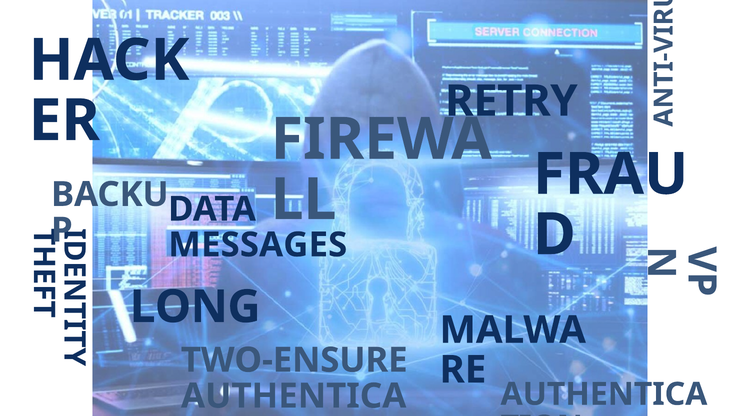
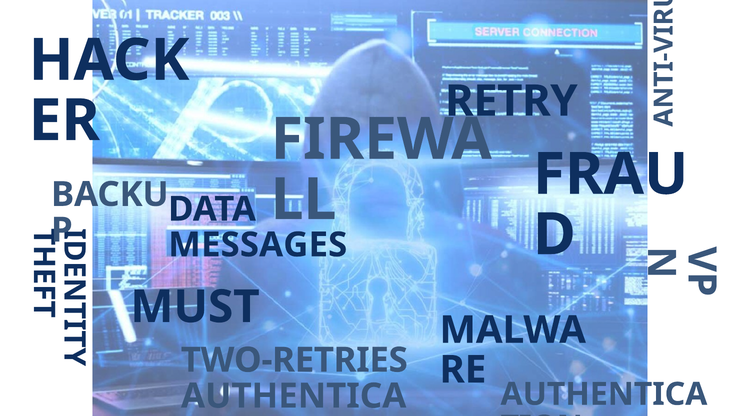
LONG: LONG -> MUST (195, 307)
TWO-ENSURE: TWO-ENSURE -> TWO-RETRIES (294, 360)
